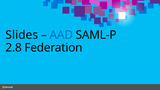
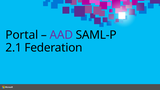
Slides: Slides -> Portal (22, 35)
AAD colour: blue -> purple (61, 35)
2.8: 2.8 -> 2.1 (14, 48)
